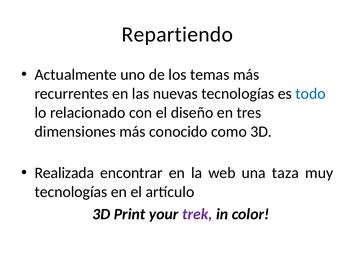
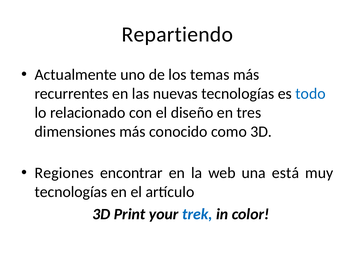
Realizada: Realizada -> Regiones (64, 172)
taza: taza -> está (285, 172)
trek colour: purple -> blue (197, 213)
